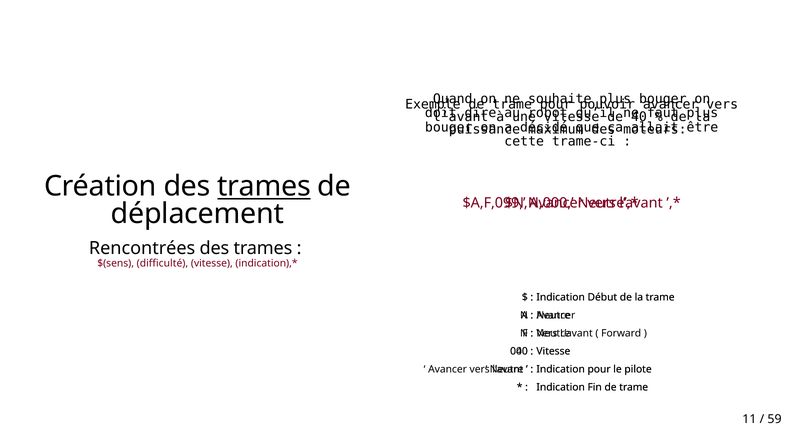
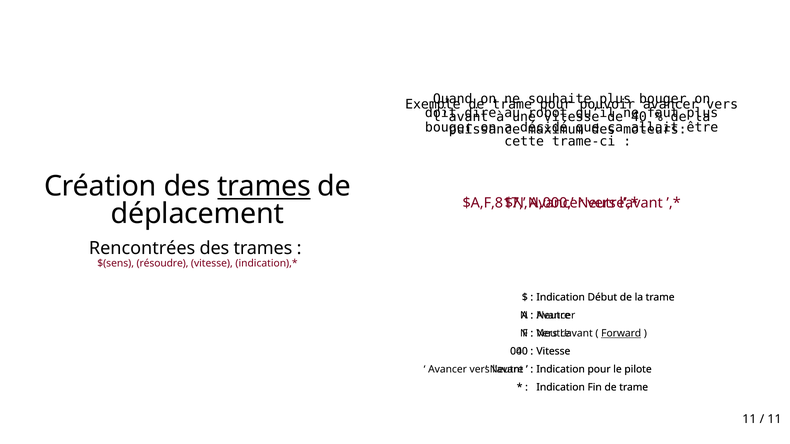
$A,F,099: $A,F,099 -> $A,F,817 (494, 203)
difficulté: difficulté -> résoudre (163, 263)
Forward underline: none -> present (621, 334)
59: 59 -> 11 (775, 419)
